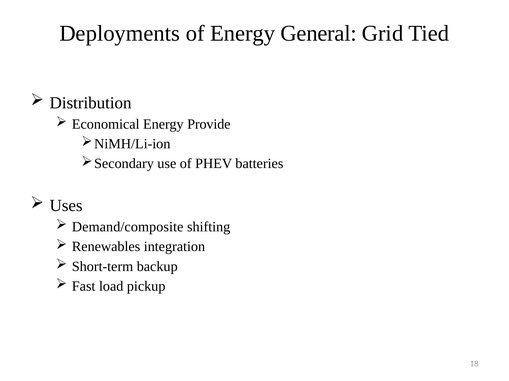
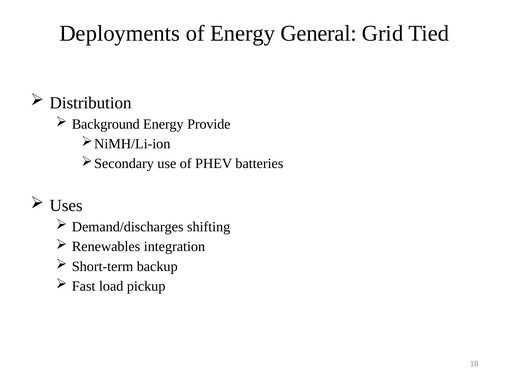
Economical: Economical -> Background (106, 124)
Demand/composite: Demand/composite -> Demand/discharges (128, 227)
